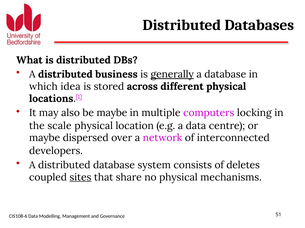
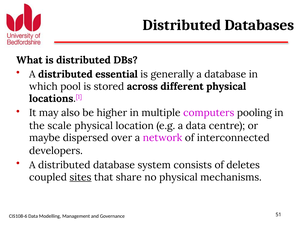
business: business -> essential (117, 74)
generally underline: present -> none (172, 74)
idea: idea -> pool (71, 87)
be maybe: maybe -> higher (112, 113)
locking: locking -> pooling (254, 113)
